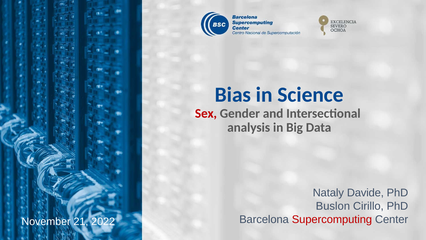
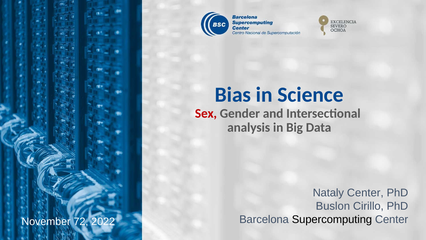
Nataly Davide: Davide -> Center (365, 193)
Supercomputing colour: red -> black (332, 219)
21: 21 -> 72 (81, 221)
